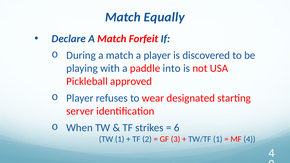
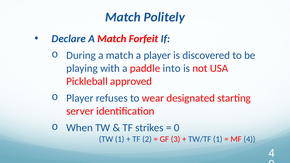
Equally: Equally -> Politely (164, 17)
6: 6 -> 0 (177, 128)
